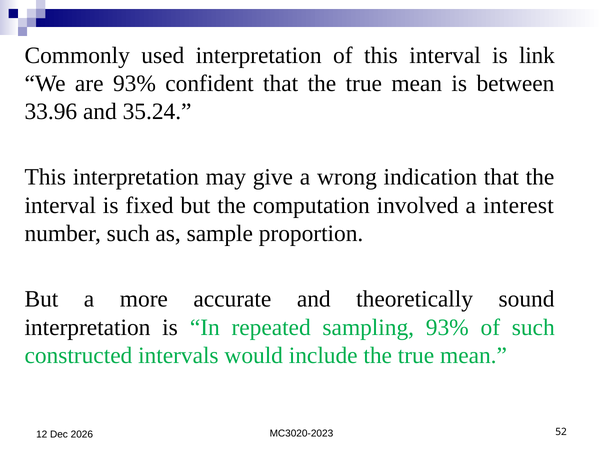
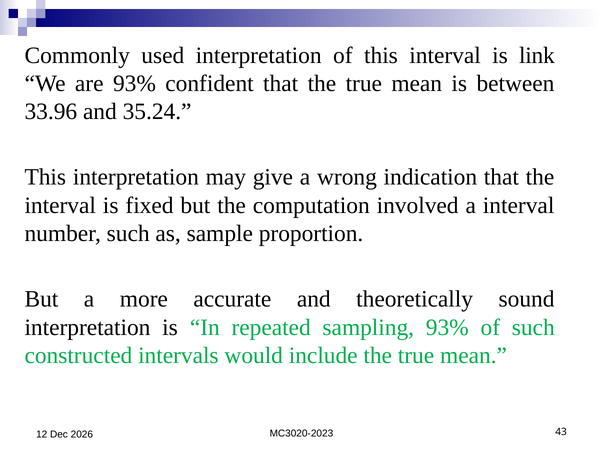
a interest: interest -> interval (519, 206)
52: 52 -> 43 (561, 432)
